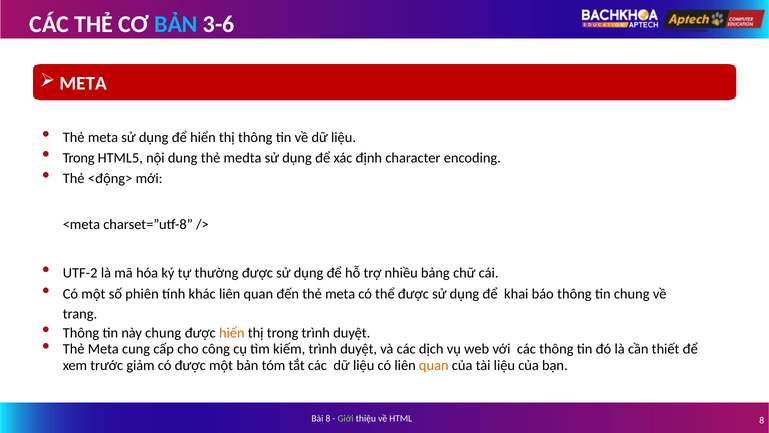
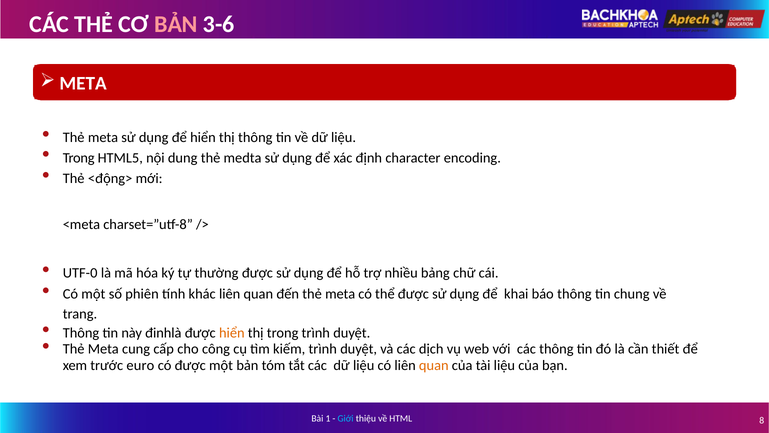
BẢN colour: light blue -> pink (176, 24)
UTF-2: UTF-2 -> UTF-0 (80, 273)
này chung: chung -> đinhlà (163, 333)
giảm: giảm -> euro (140, 365)
Bài 8: 8 -> 1 (328, 418)
Giới colour: light green -> light blue (346, 418)
